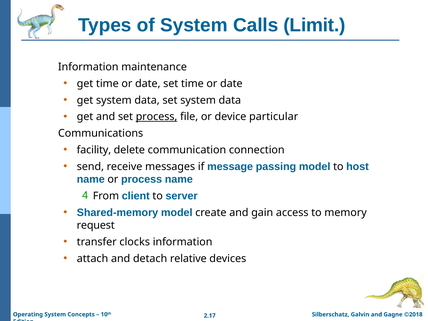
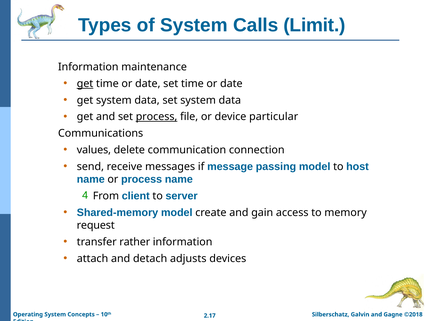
get underline: none -> present (85, 84)
facility: facility -> values (94, 150)
clocks: clocks -> rather (135, 242)
relative: relative -> adjusts (188, 259)
